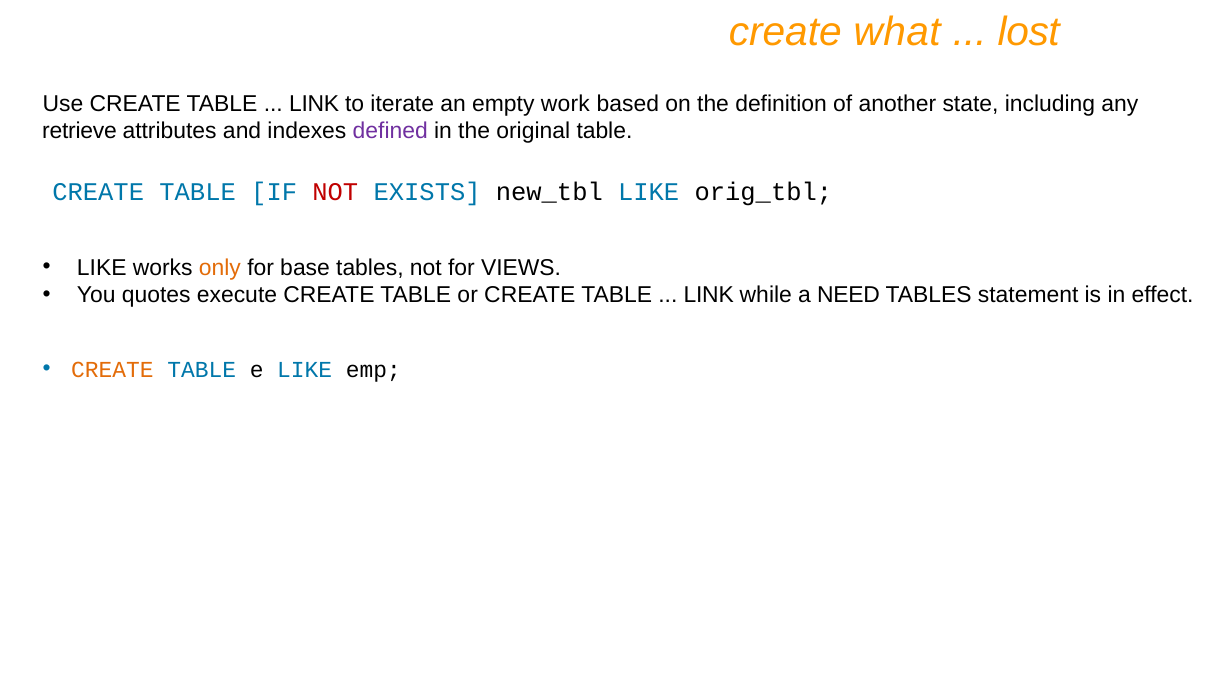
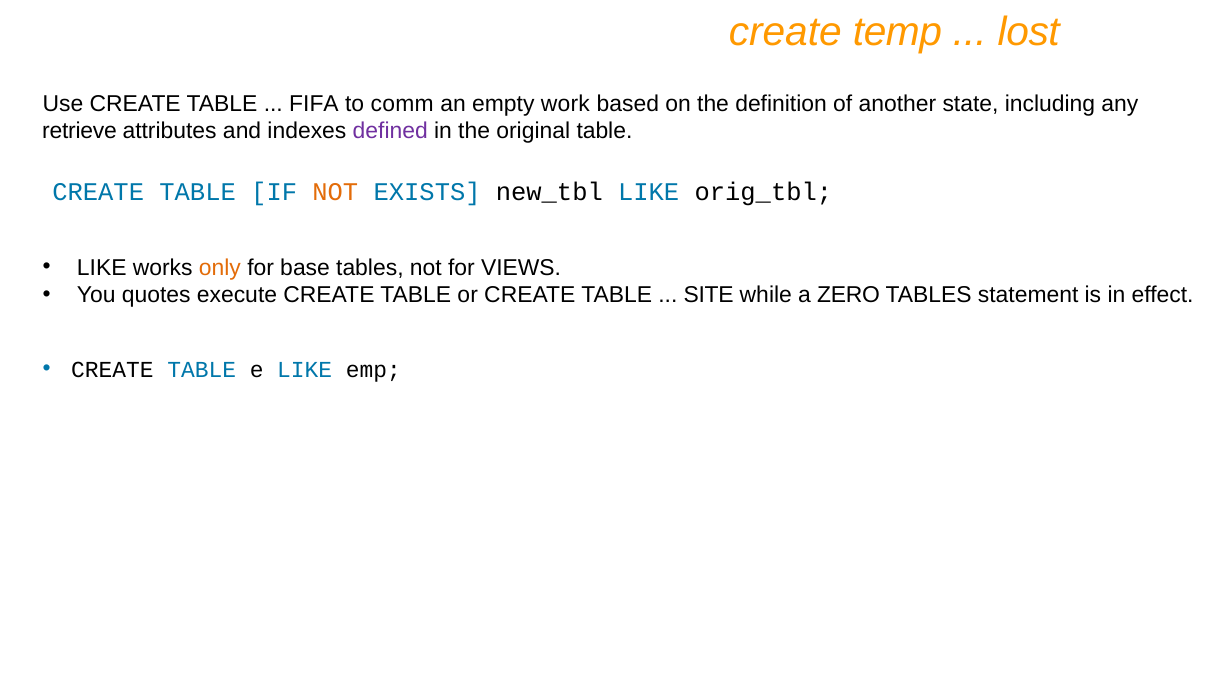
what: what -> temp (898, 32)
LINK: LINK -> FIFA (314, 104)
iterate: iterate -> comm (402, 104)
NOT colour: red -> orange (335, 192)
LINK: LINK -> SITE (709, 295)
NEED: NEED -> ZERO (849, 295)
CREATE colour: orange -> black (112, 369)
